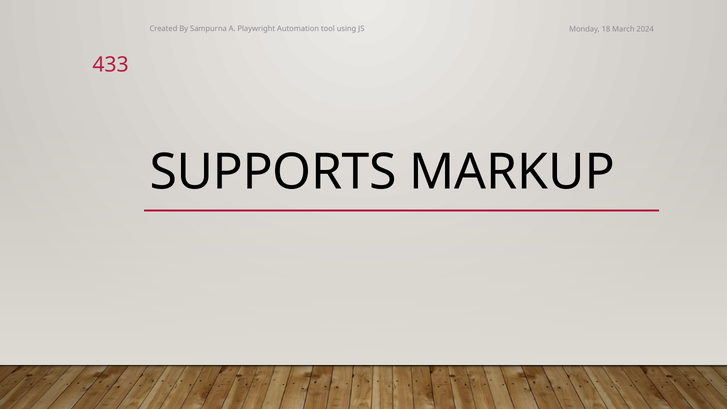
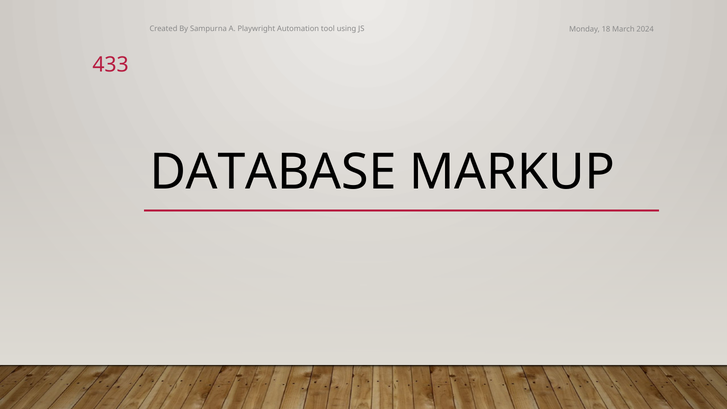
SUPPORTS: SUPPORTS -> DATABASE (273, 172)
